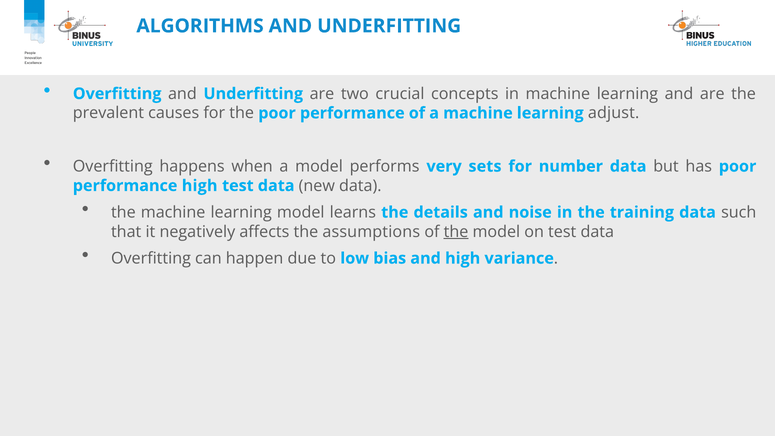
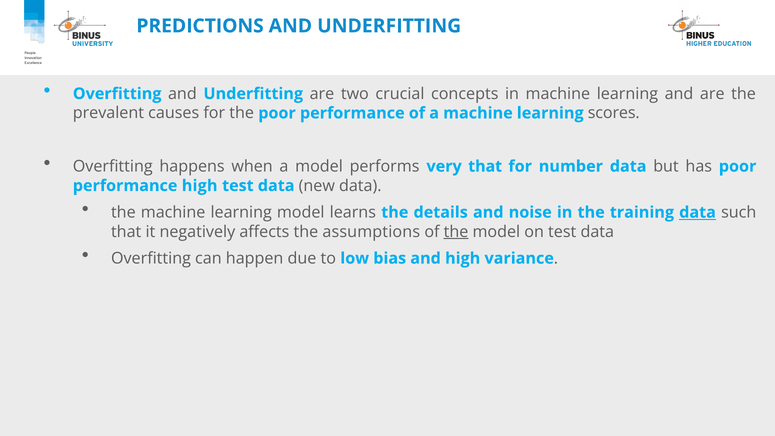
ALGORITHMS: ALGORITHMS -> PREDICTIONS (200, 26)
adjust: adjust -> scores (614, 113)
very sets: sets -> that (485, 166)
data underline: none -> present (698, 212)
